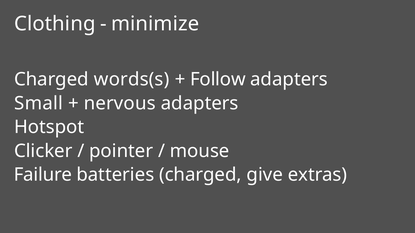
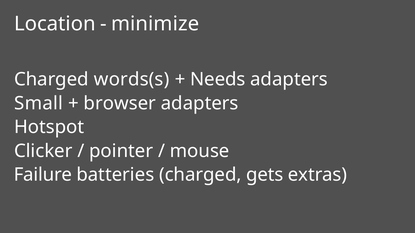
Clothing: Clothing -> Location (55, 24)
Follow: Follow -> Needs (218, 80)
nervous: nervous -> browser (120, 103)
give: give -> gets (265, 175)
